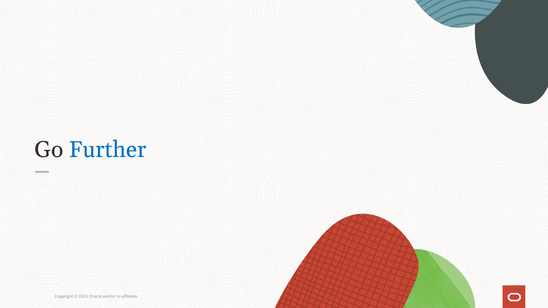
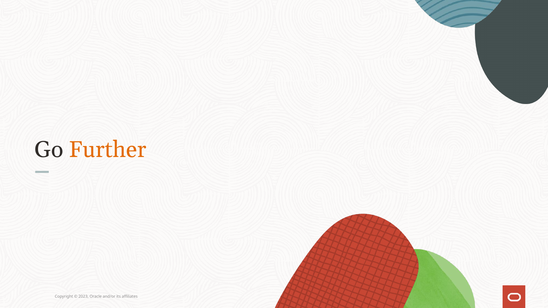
Further colour: blue -> orange (108, 150)
